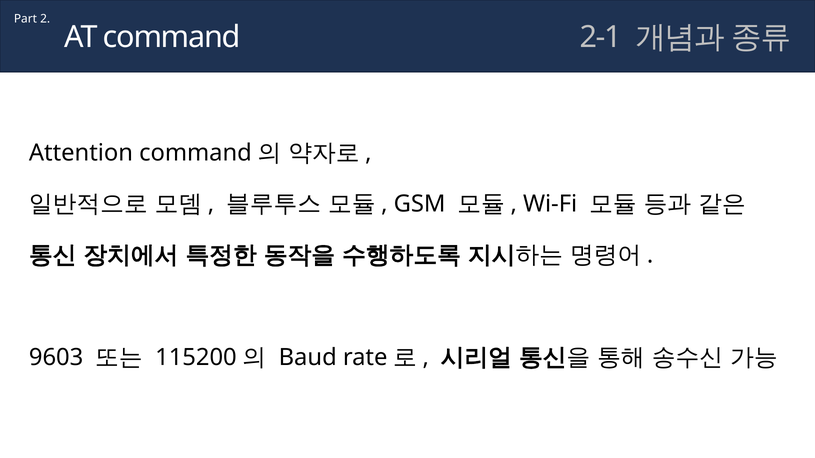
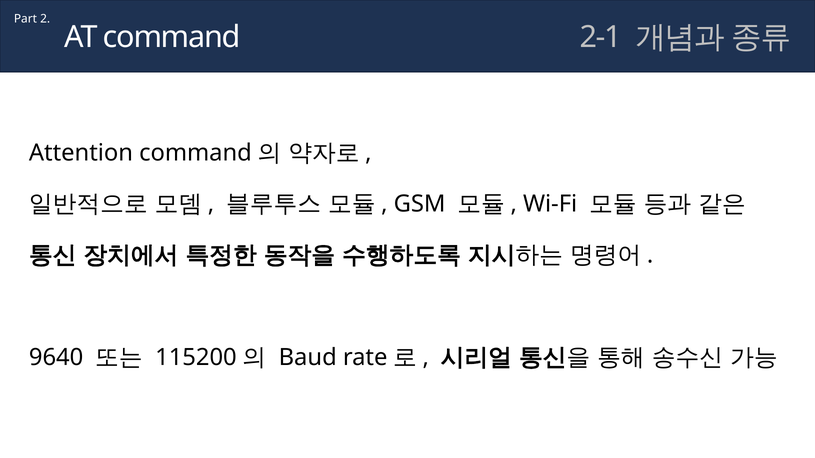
9603: 9603 -> 9640 (56, 358)
